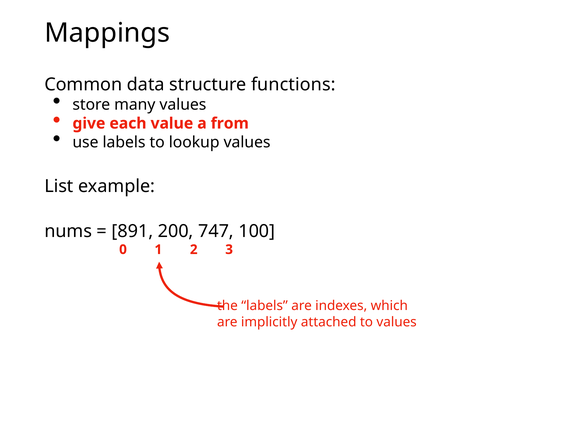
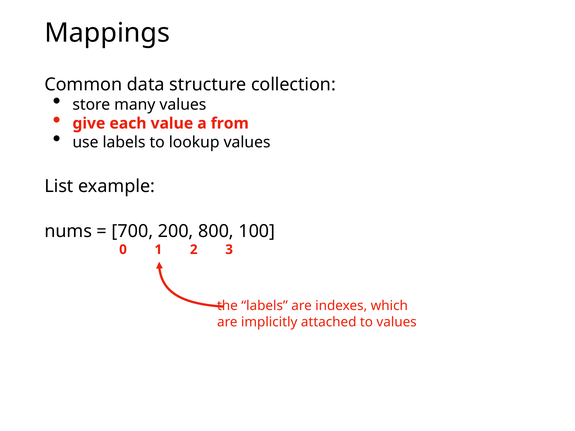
functions: functions -> collection (293, 84)
891: 891 -> 700 (132, 231)
747: 747 -> 800 (216, 231)
